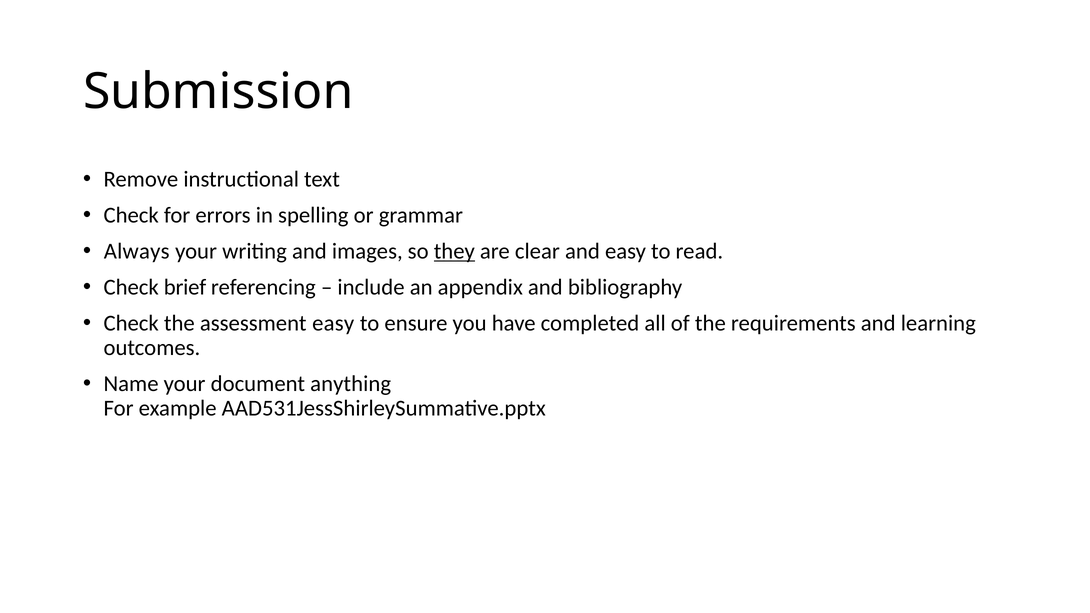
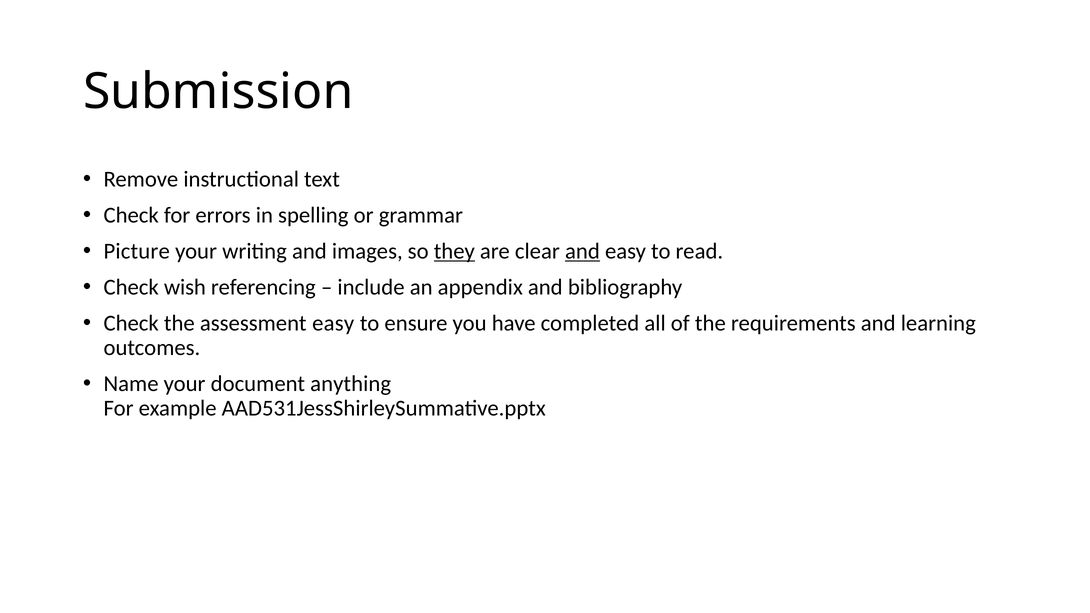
Always: Always -> Picture (137, 251)
and underline: none -> present (582, 251)
brief: brief -> wish (185, 287)
